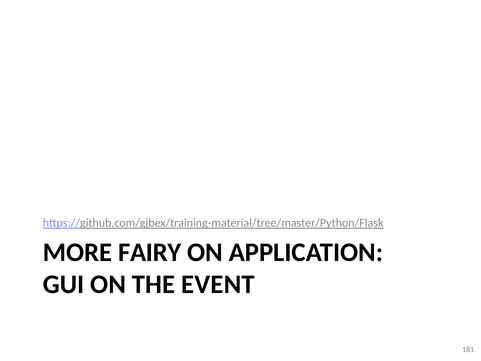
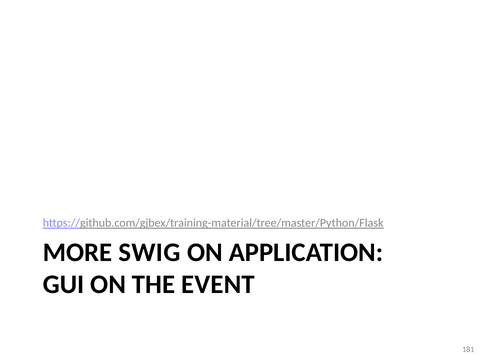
FAIRY: FAIRY -> SWIG (150, 252)
